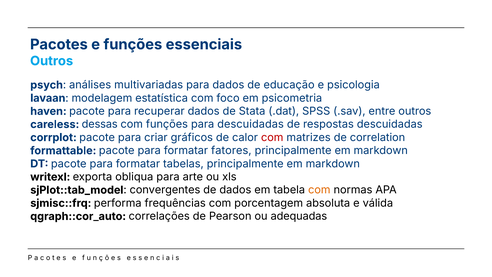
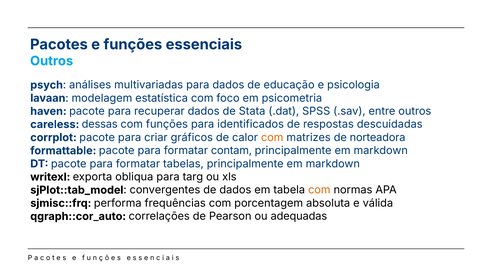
para descuidadas: descuidadas -> identificados (251, 124)
com colour: red -> orange (272, 137)
correlation: correlation -> norteadora (378, 137)
fatores: fatores -> contam (231, 151)
arte: arte -> targ (193, 177)
